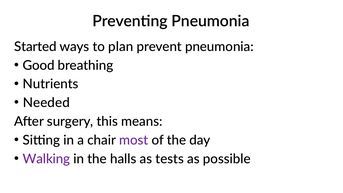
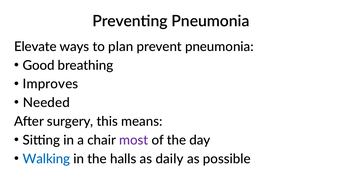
Started: Started -> Elevate (35, 47)
Nutrients: Nutrients -> Improves (50, 84)
Walking colour: purple -> blue (46, 159)
tests: tests -> daily (170, 159)
